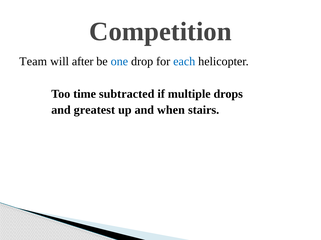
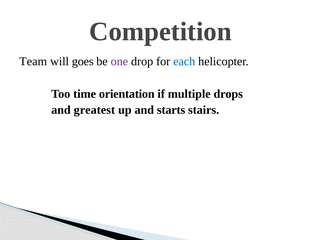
after: after -> goes (83, 62)
one colour: blue -> purple (119, 62)
subtracted: subtracted -> orientation (127, 94)
when: when -> starts (171, 110)
